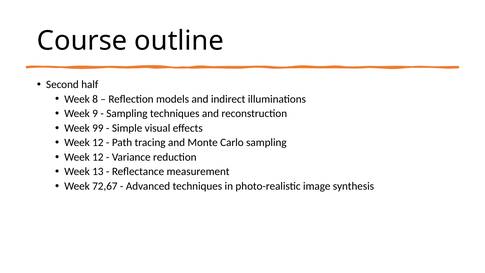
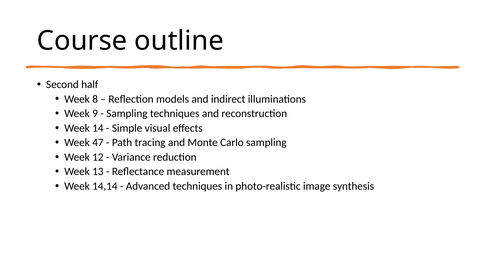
99: 99 -> 14 (98, 128)
12: 12 -> 47 (98, 143)
72,67: 72,67 -> 14,14 (105, 186)
